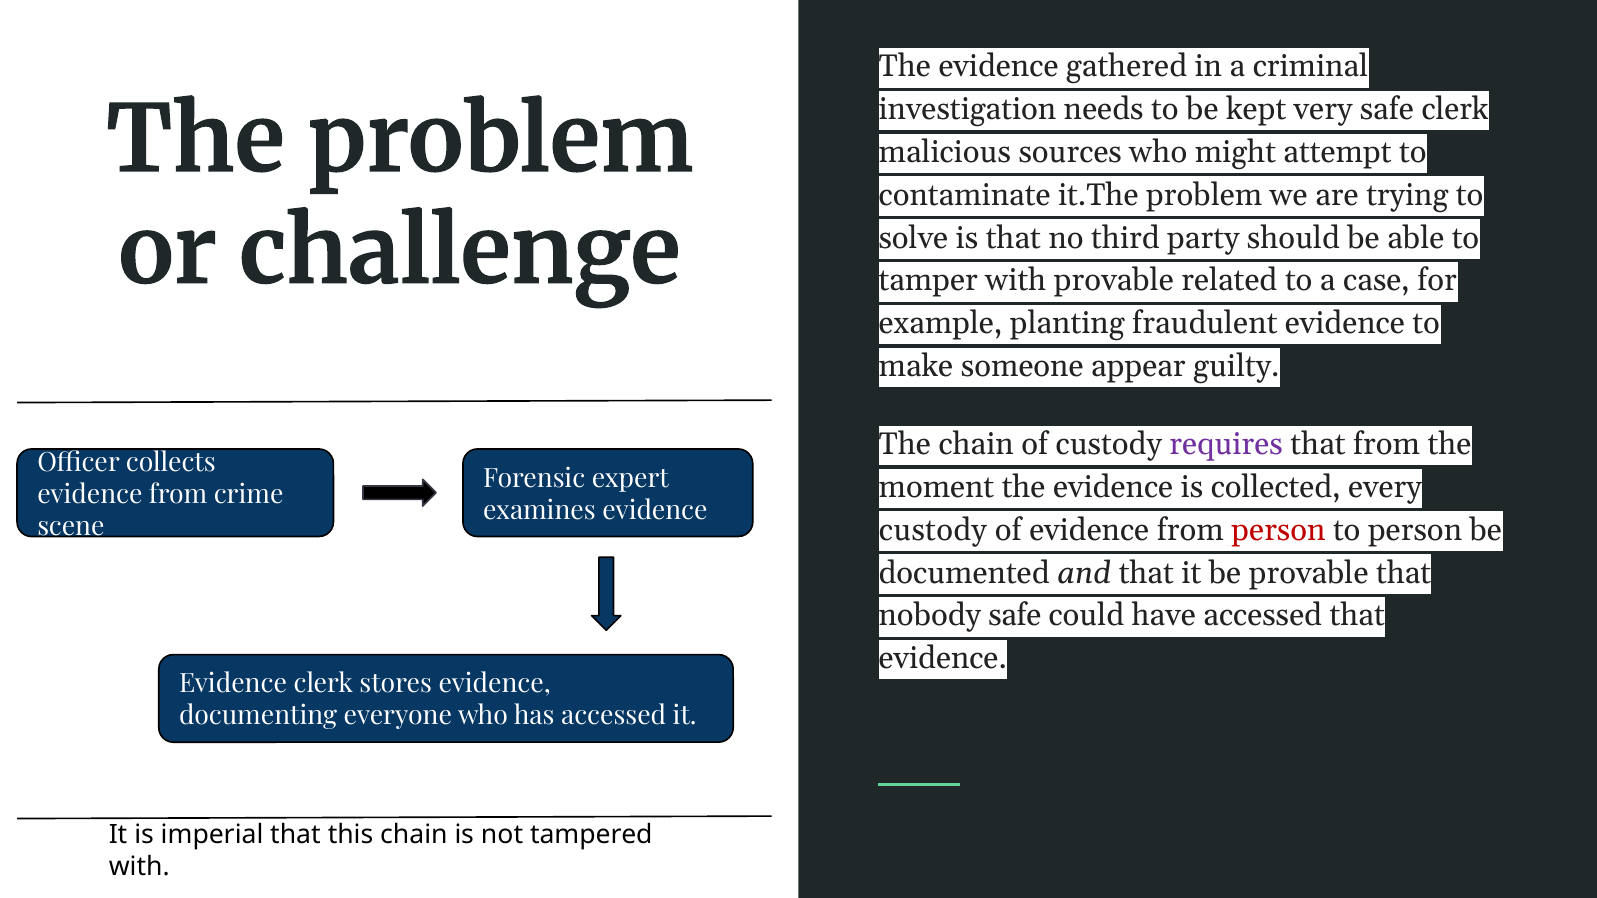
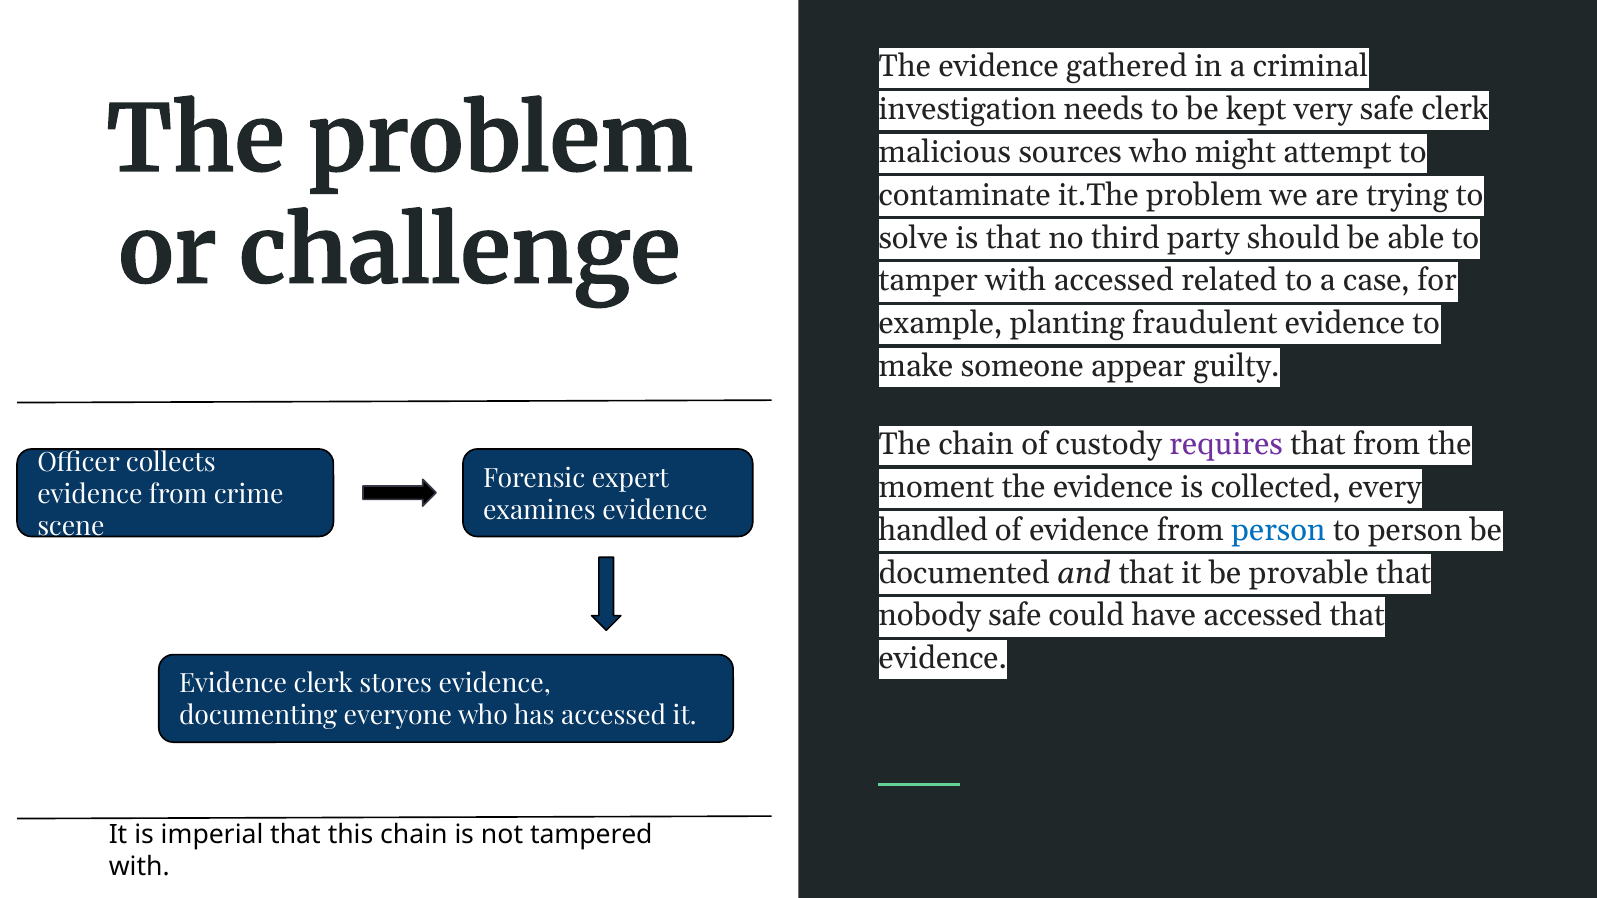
with provable: provable -> accessed (1114, 281)
custody: custody -> handled (933, 530)
person colour: red -> blue (1278, 530)
